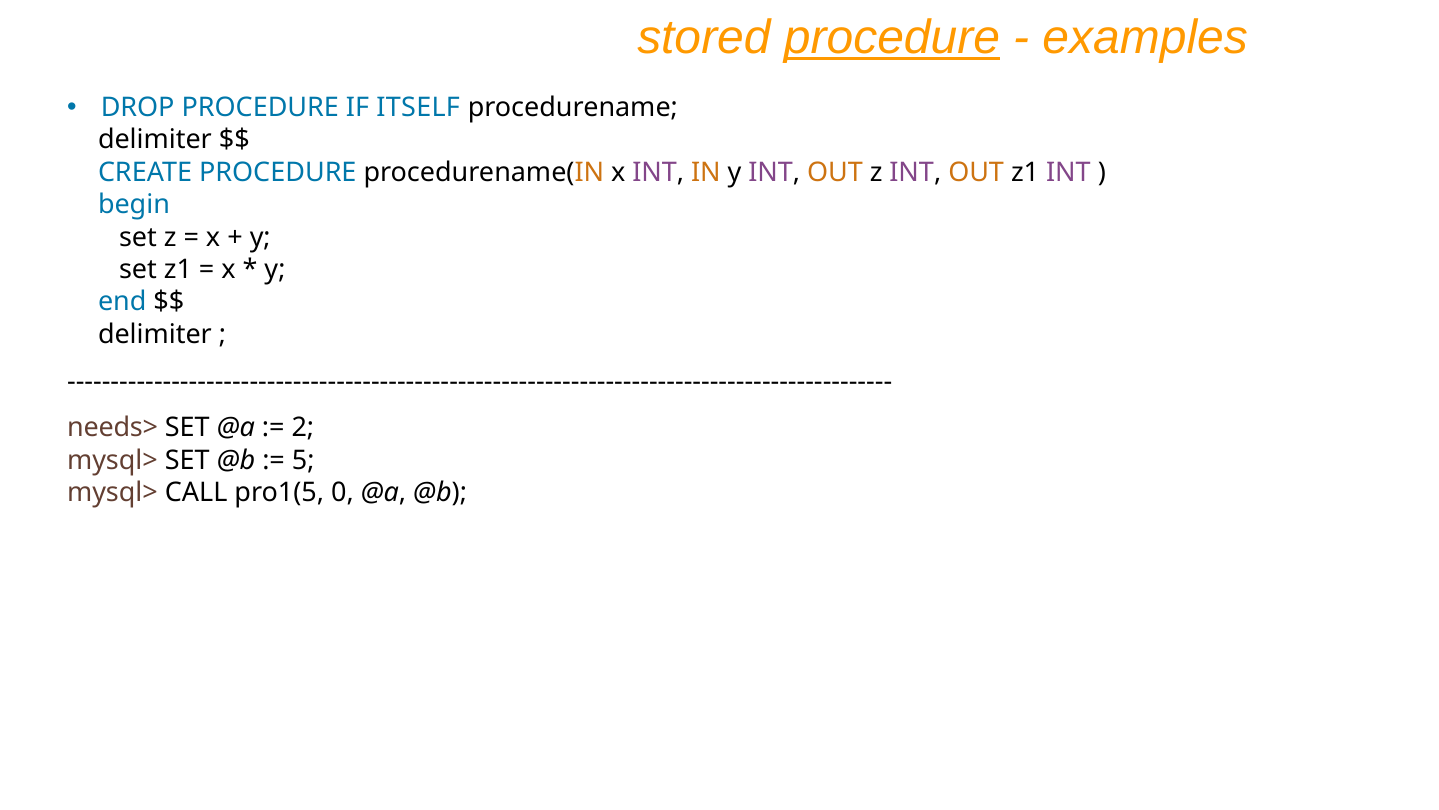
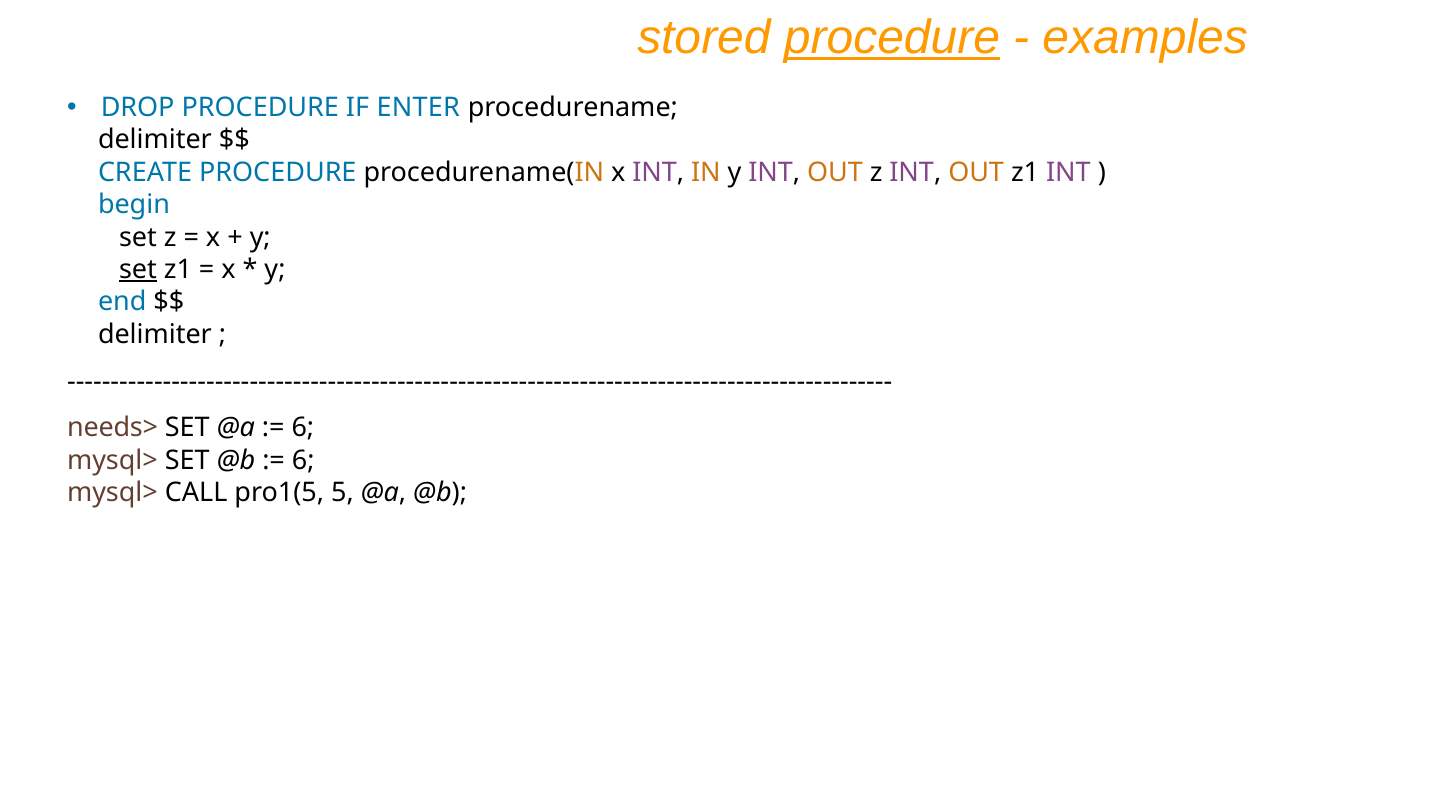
ITSELF: ITSELF -> ENTER (418, 107)
set underline: none -> present (138, 269)
2: 2 -> 6 (303, 428)
5: 5 -> 6 (303, 460)
0: 0 -> 5 (342, 492)
